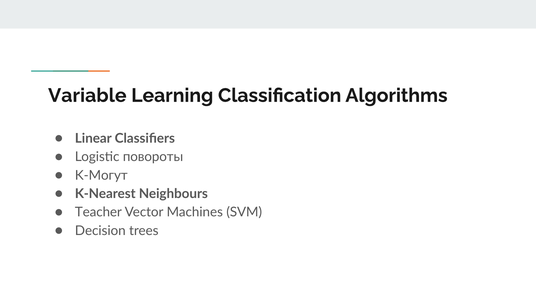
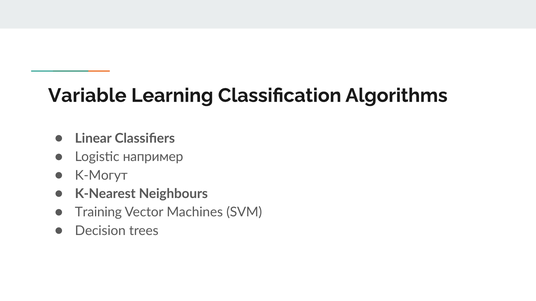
повороты: повороты -> например (153, 157)
Teacher: Teacher -> Training (98, 213)
